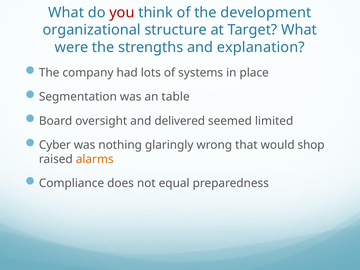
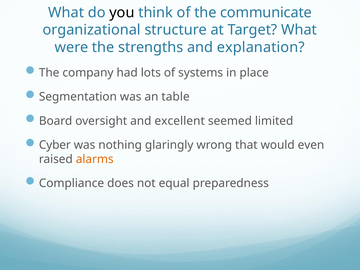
you colour: red -> black (122, 13)
development: development -> communicate (266, 13)
delivered: delivered -> excellent (180, 121)
shop: shop -> even (311, 145)
